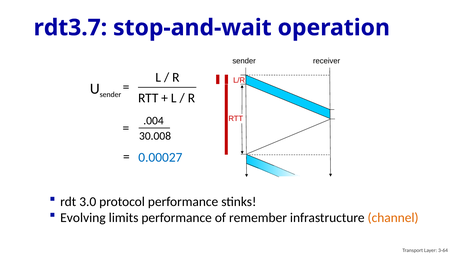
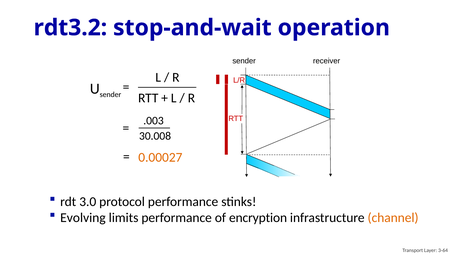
rdt3.7: rdt3.7 -> rdt3.2 (70, 28)
.004: .004 -> .003 (153, 121)
0.00027 colour: blue -> orange (160, 157)
remember: remember -> encryption (258, 218)
